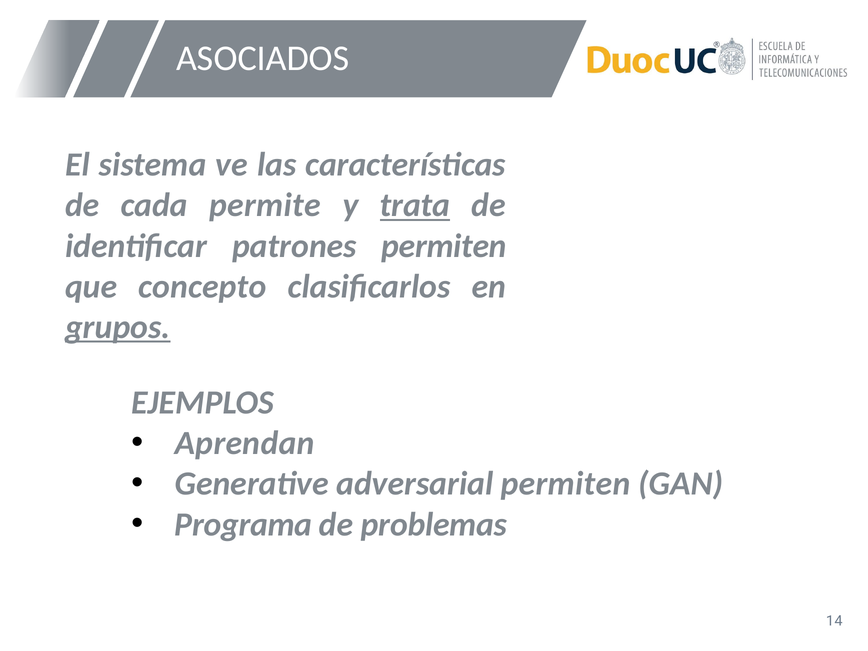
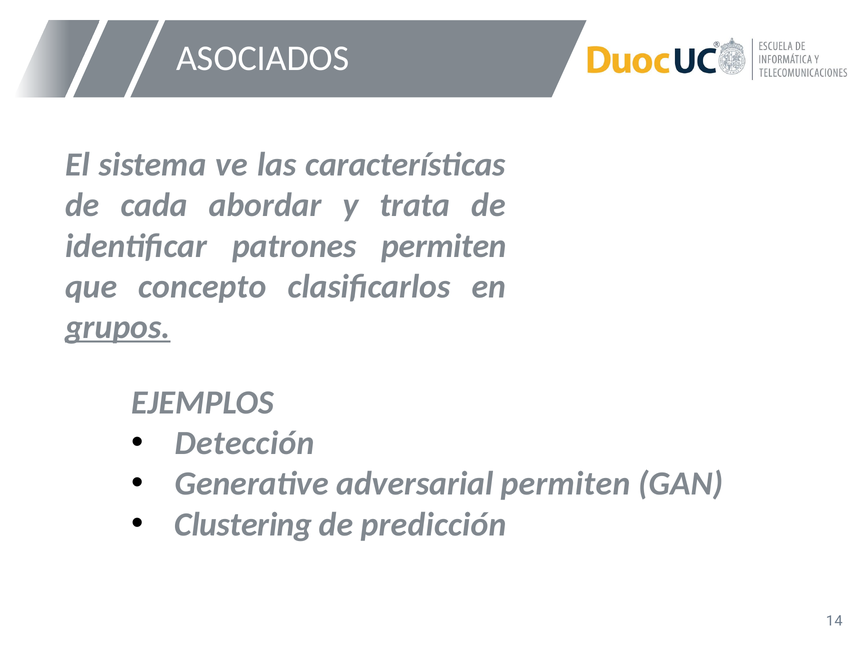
permite: permite -> abordar (265, 205)
trata underline: present -> none (415, 205)
Aprendan: Aprendan -> Detección (245, 443)
Programa: Programa -> Clustering (243, 524)
problemas: problemas -> predicción (434, 524)
